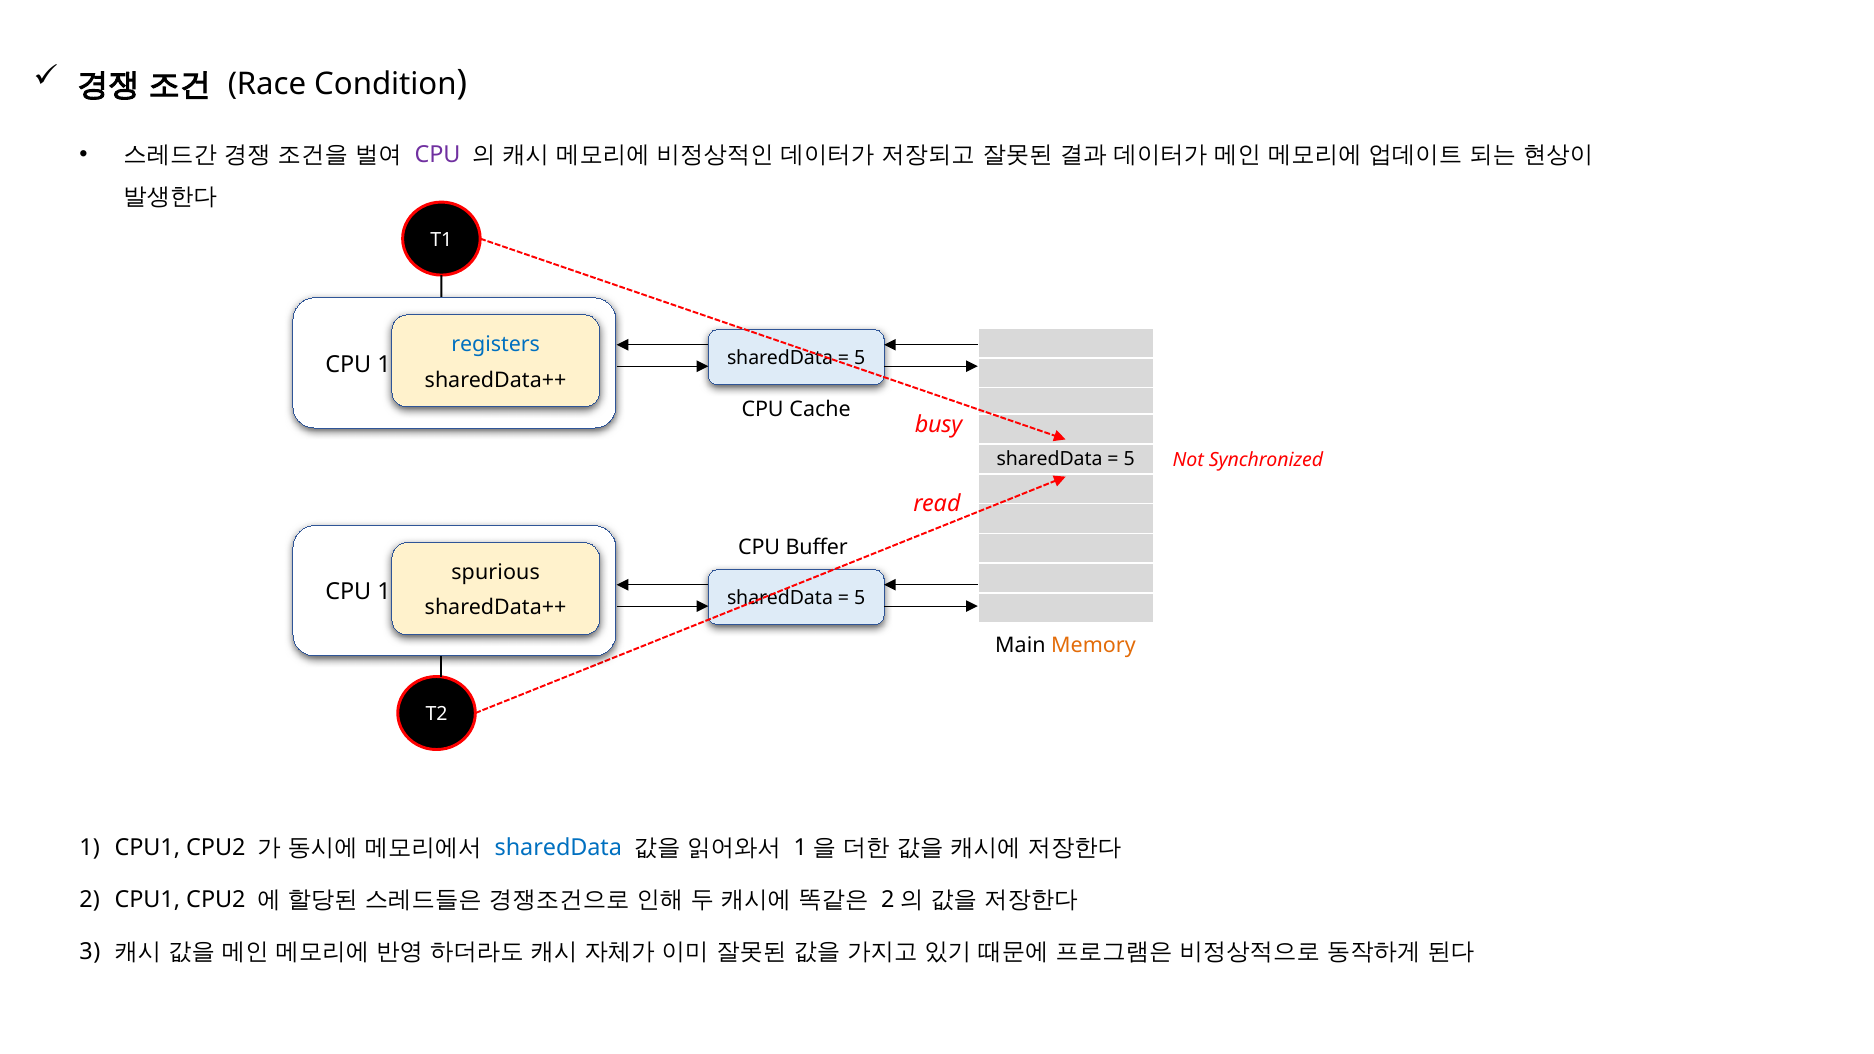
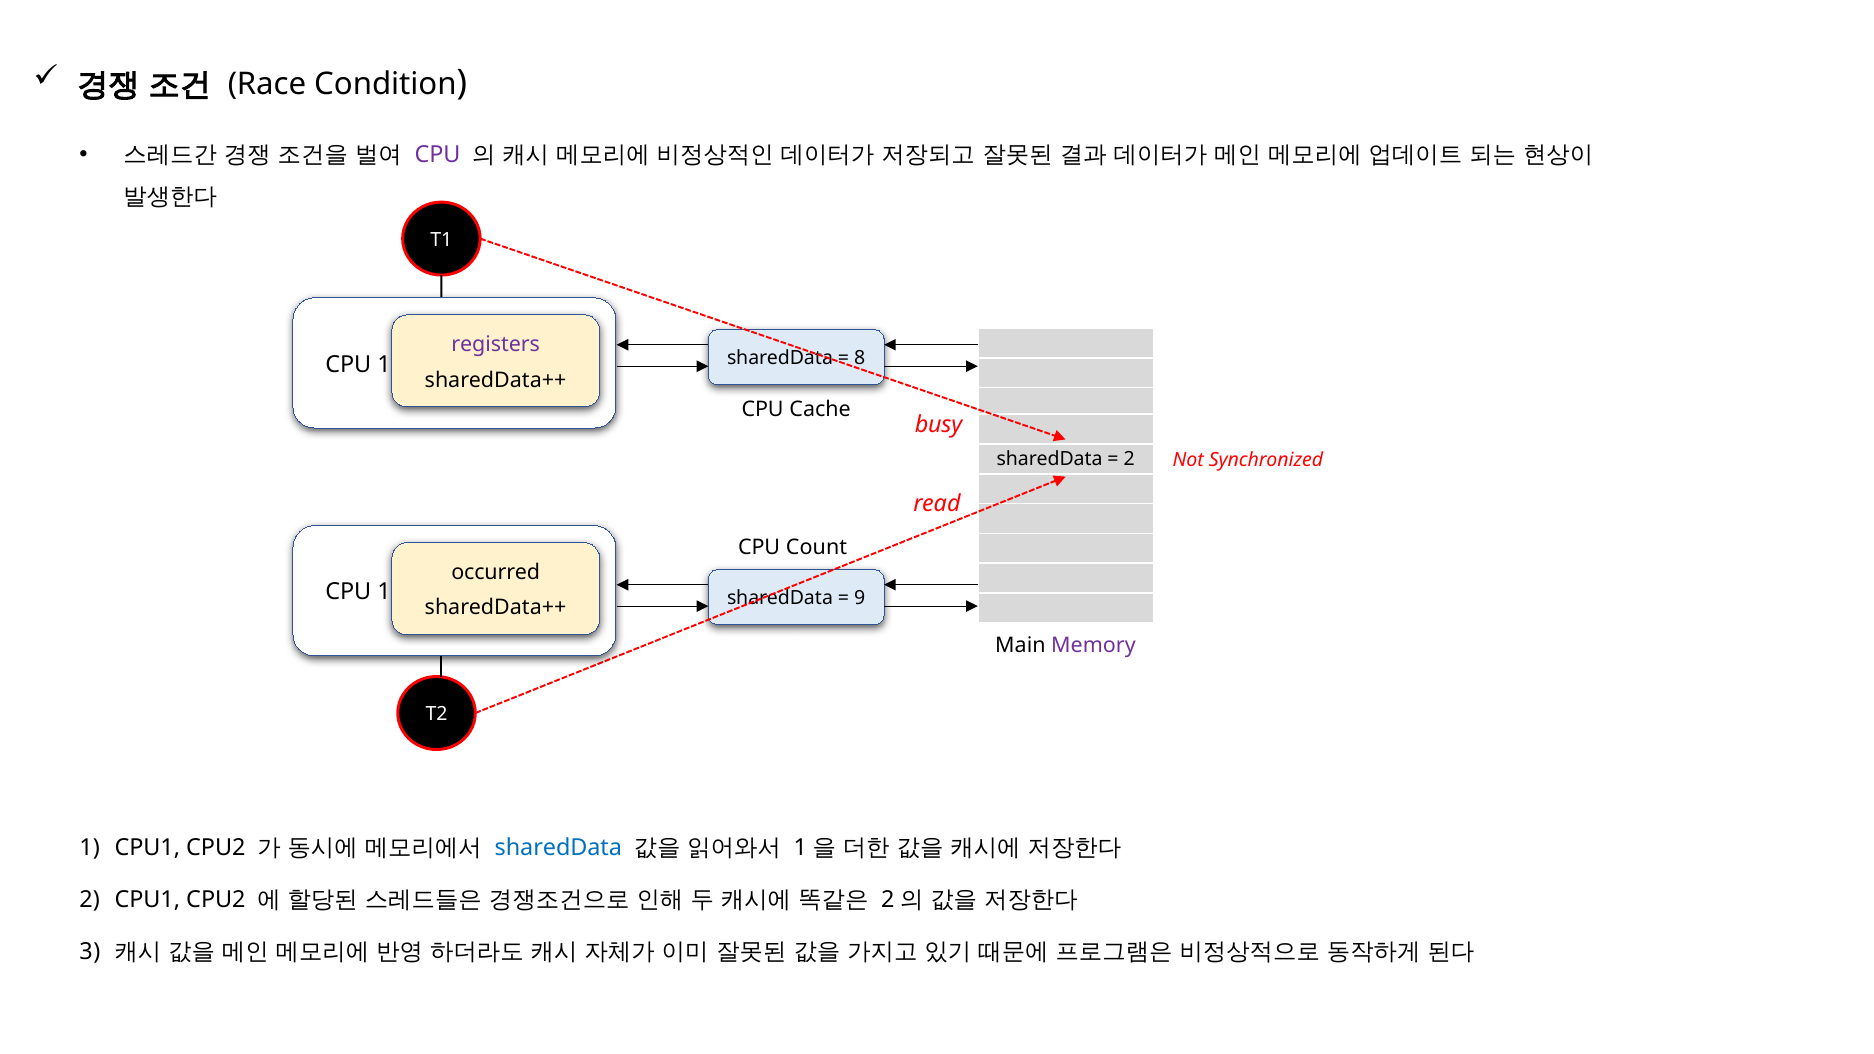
registers colour: blue -> purple (496, 345)
5: 5 -> 8 (860, 358)
5: 5 -> 2 (1129, 459)
Buffer: Buffer -> Count (816, 547)
spurious: spurious -> occurred (496, 572)
5: 5 -> 9 (860, 598)
Memory colour: orange -> purple (1093, 645)
